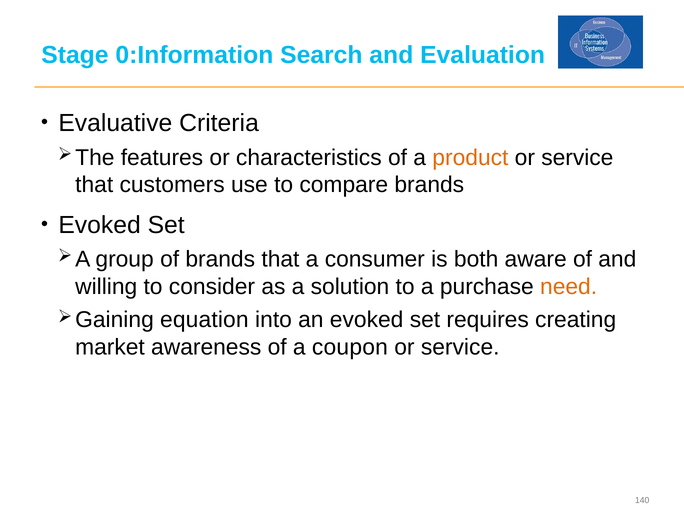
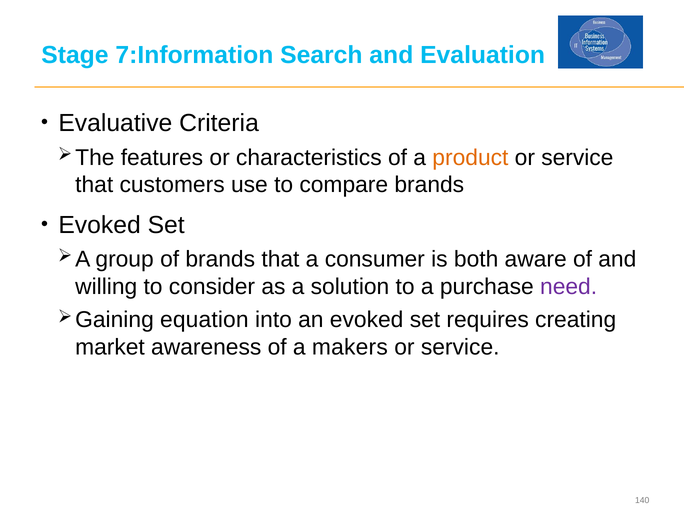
0:Information: 0:Information -> 7:Information (194, 55)
need colour: orange -> purple (569, 287)
coupon: coupon -> makers (350, 347)
